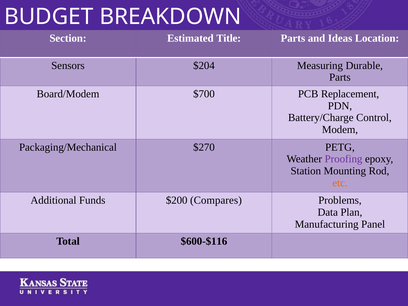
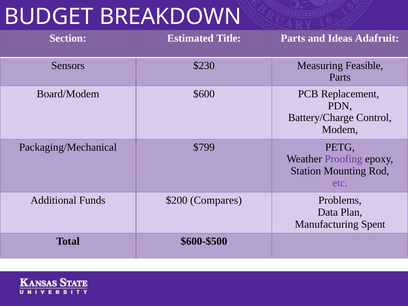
Location: Location -> Adafruit (377, 38)
$204: $204 -> $230 (204, 65)
Durable: Durable -> Feasible (364, 65)
$700: $700 -> $600 (204, 94)
$270: $270 -> $799 (204, 147)
etc colour: orange -> purple (340, 183)
Panel: Panel -> Spent (373, 224)
$600-$116: $600-$116 -> $600-$500 (204, 241)
